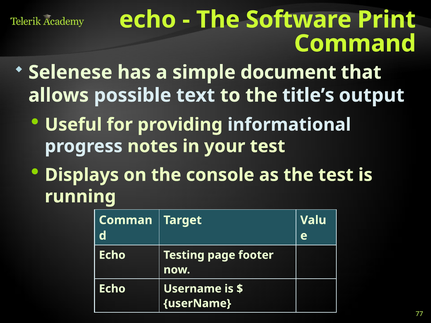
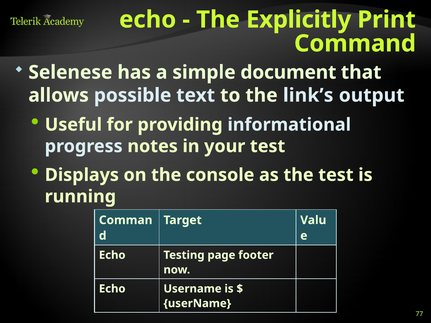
Software: Software -> Explicitly (299, 20)
title’s: title’s -> link’s (308, 95)
